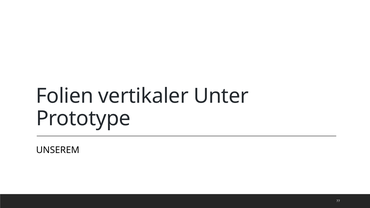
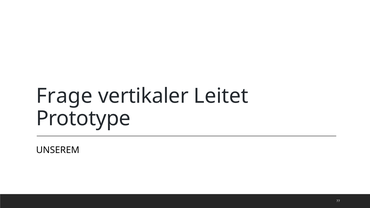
Folien: Folien -> Frage (64, 96)
Unter: Unter -> Leitet (221, 96)
